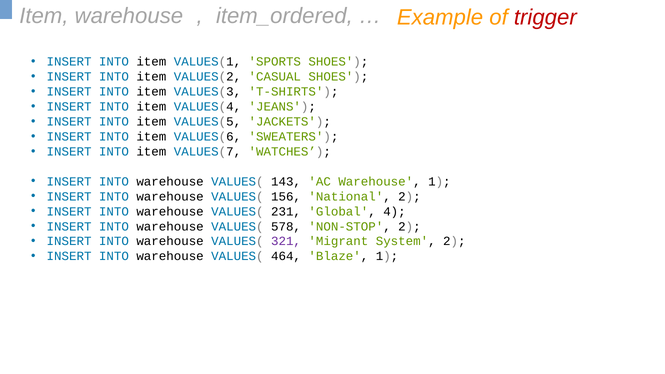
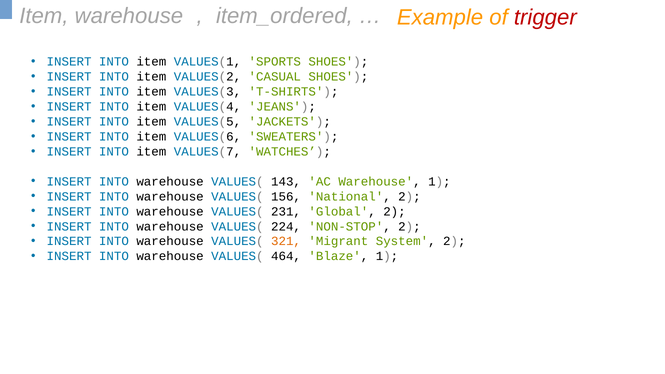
Global 4: 4 -> 2 (394, 211)
578: 578 -> 224 (286, 226)
321 colour: purple -> orange (286, 241)
